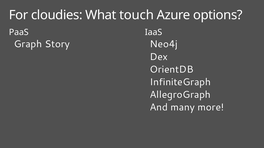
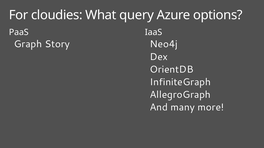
touch: touch -> query (137, 15)
